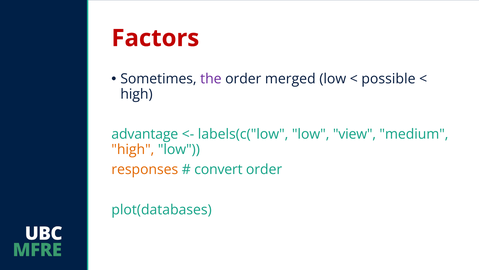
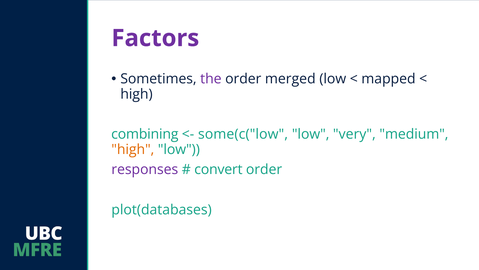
Factors colour: red -> purple (155, 38)
possible: possible -> mapped (388, 79)
advantage: advantage -> combining (145, 134)
labels(c("low: labels(c("low -> some(c("low (243, 134)
view: view -> very (354, 134)
responses colour: orange -> purple (145, 169)
